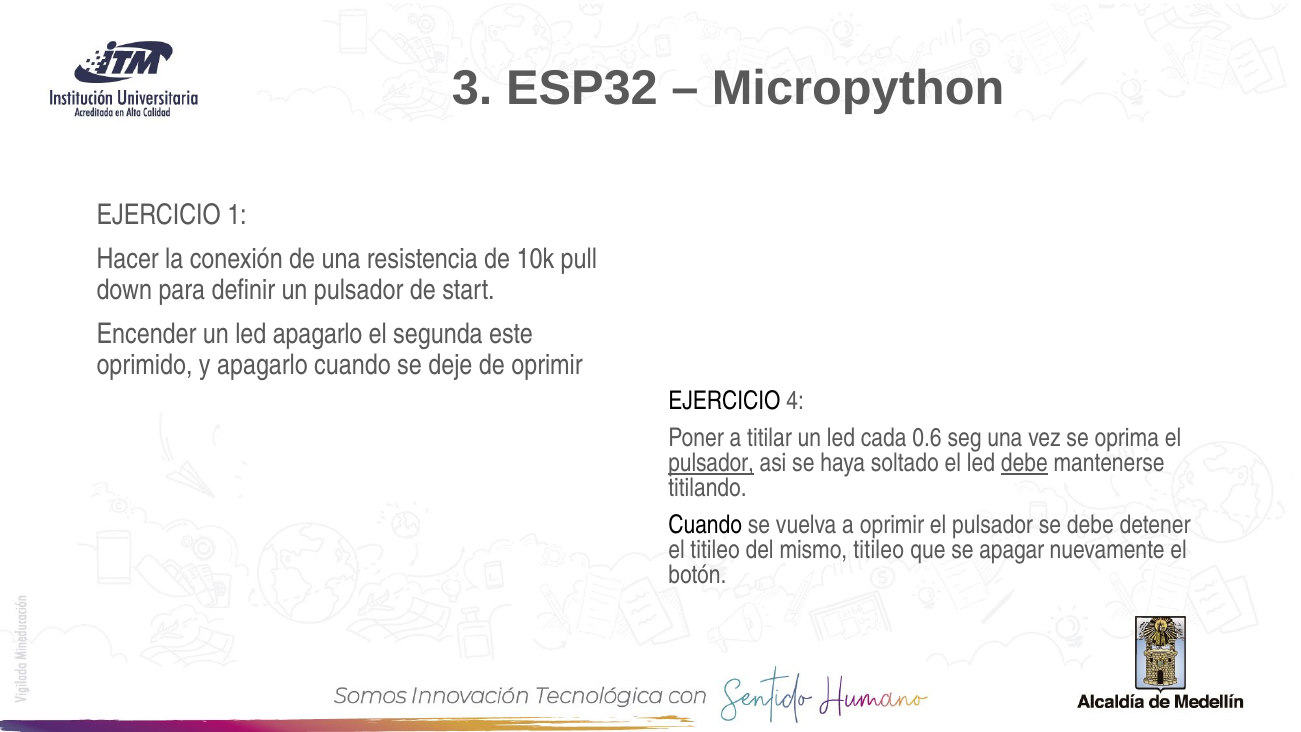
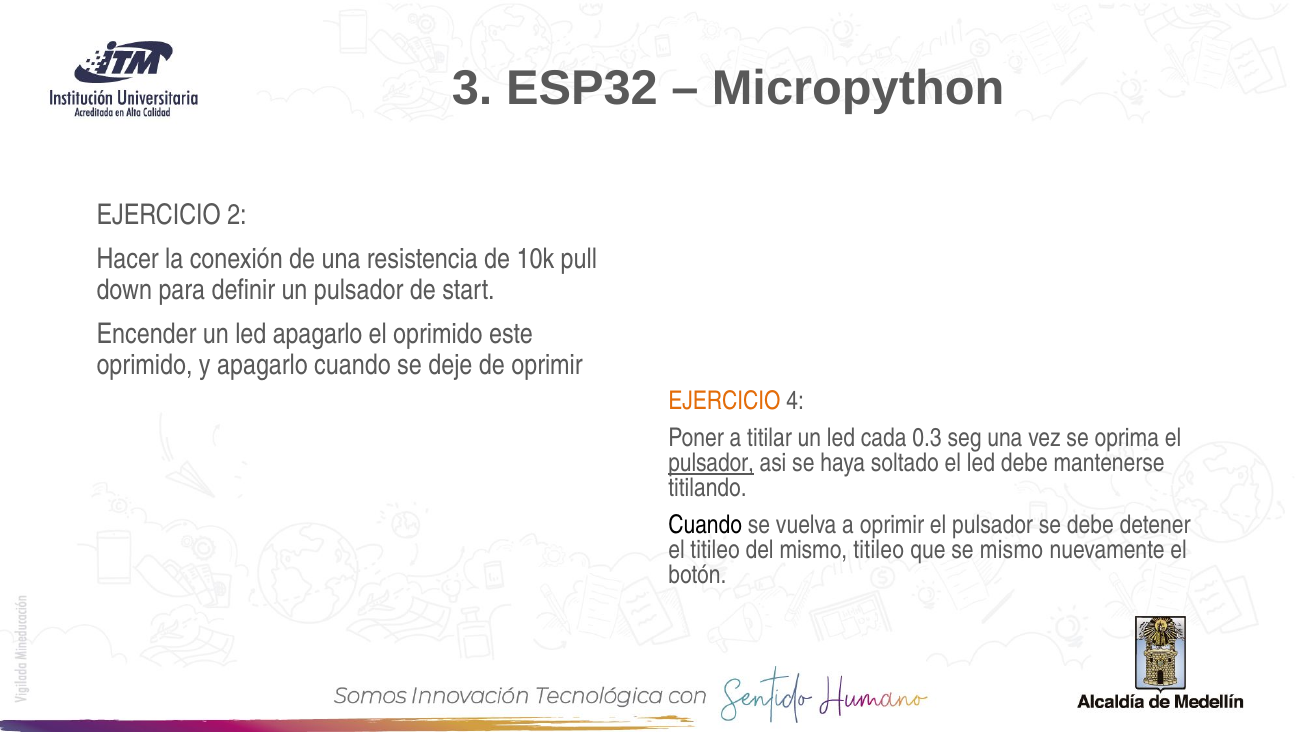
1: 1 -> 2 (237, 215)
el segunda: segunda -> oprimido (438, 334)
EJERCICIO colour: black -> orange (724, 401)
0.6: 0.6 -> 0.3 (927, 438)
debe underline: present -> none (1024, 463)
se apagar: apagar -> mismo (1012, 550)
